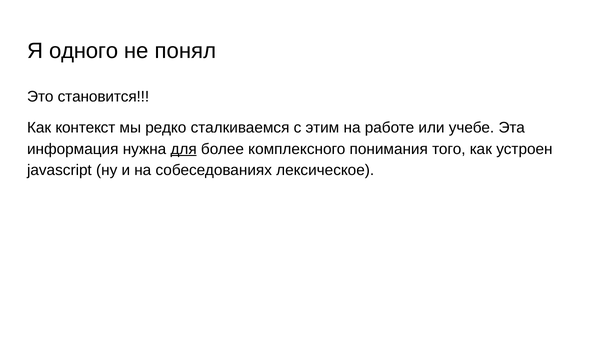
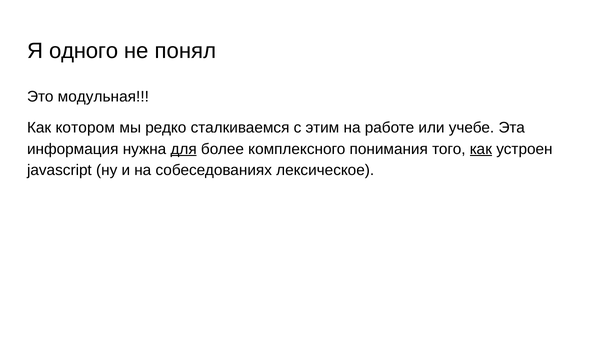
становится: становится -> модульная (103, 97)
контекст: контекст -> котором (85, 128)
как underline: none -> present (481, 149)
